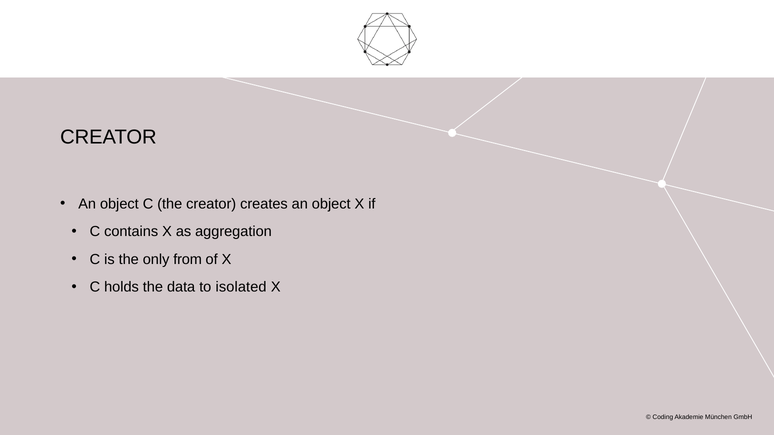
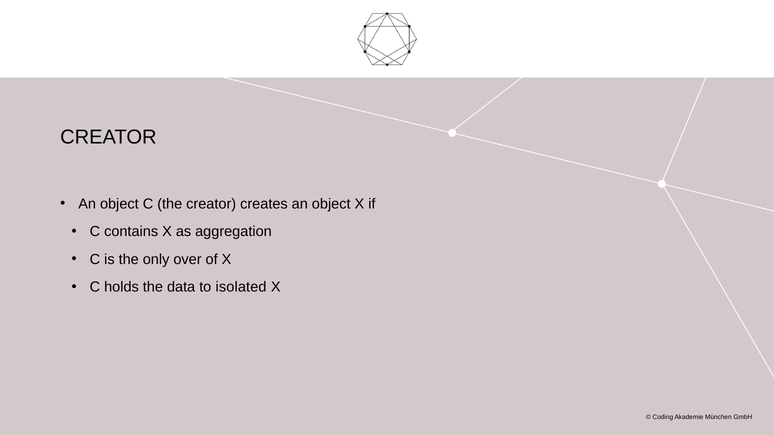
from: from -> over (188, 259)
